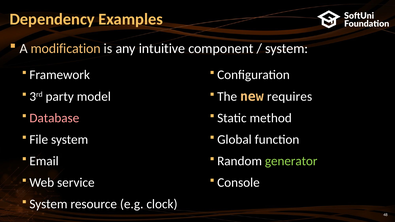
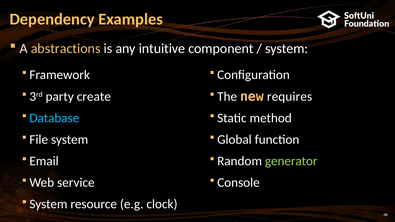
modification: modification -> abstractions (66, 49)
model: model -> create (94, 97)
Database colour: pink -> light blue (54, 118)
